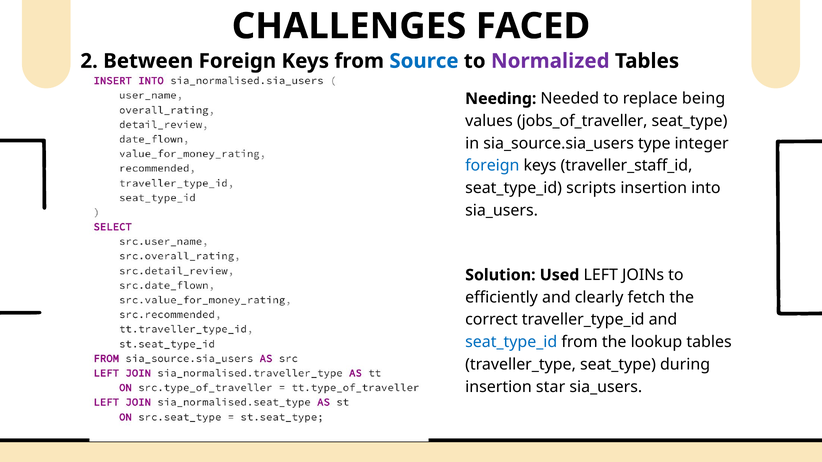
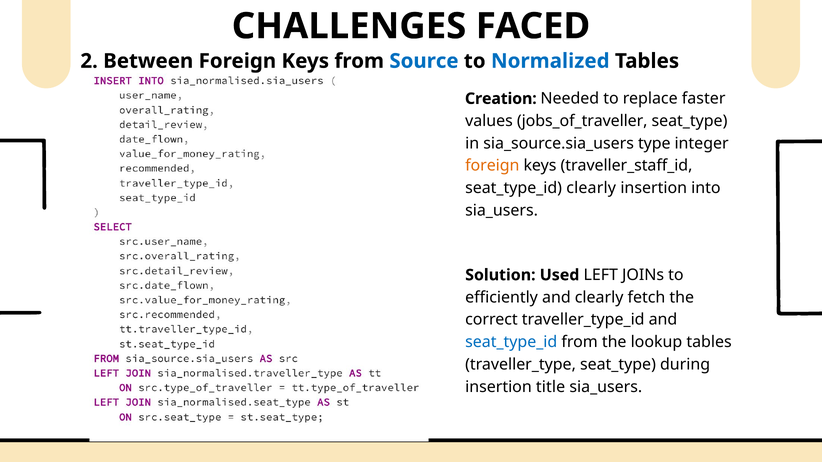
Normalized colour: purple -> blue (550, 61)
Needing: Needing -> Creation (501, 99)
being: being -> faster (704, 99)
foreign colour: blue -> orange (492, 166)
seat_type_id scripts: scripts -> clearly (591, 188)
star: star -> title (551, 387)
